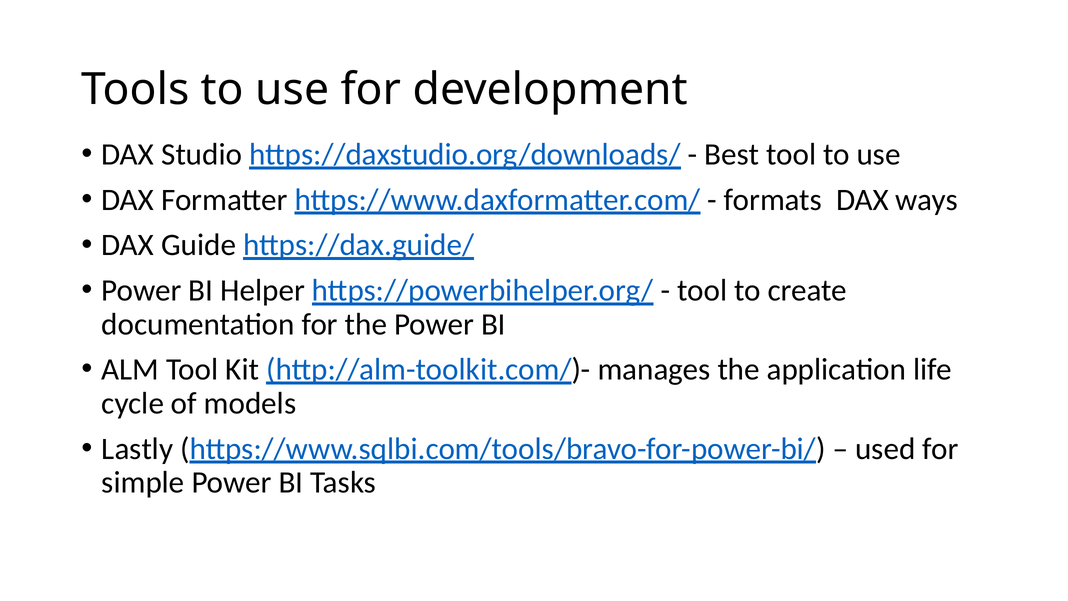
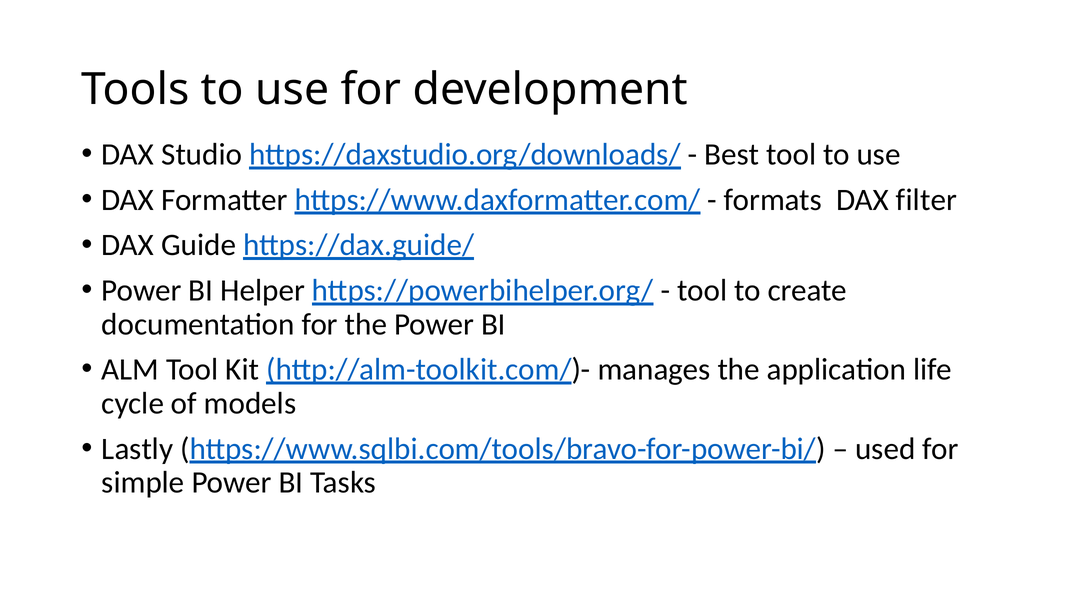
ways: ways -> filter (926, 200)
